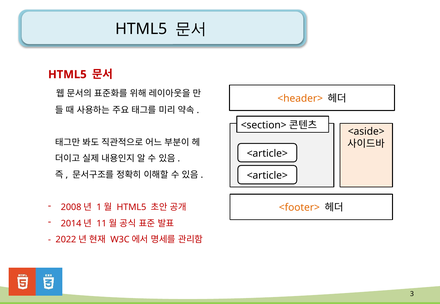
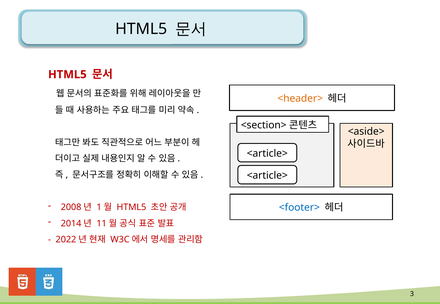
<footer> colour: orange -> blue (299, 208)
